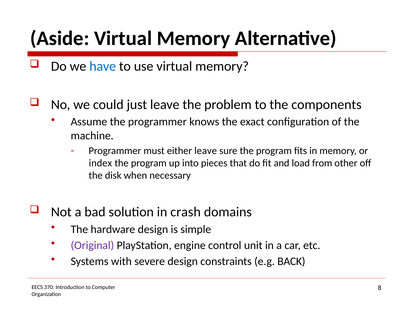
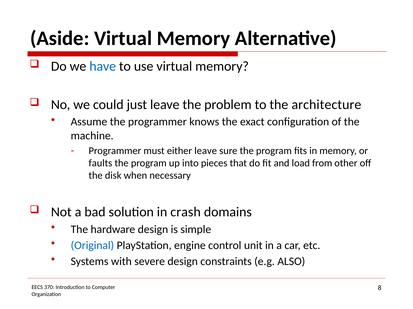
components: components -> architecture (326, 105)
index: index -> faults (100, 163)
Original colour: purple -> blue (92, 246)
BACK: BACK -> ALSO (291, 262)
